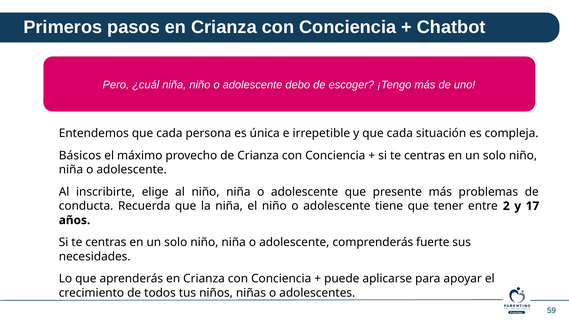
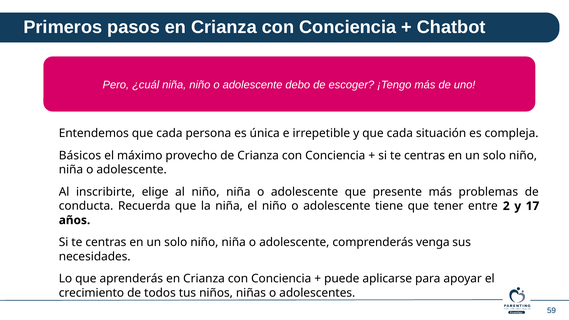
fuerte: fuerte -> venga (433, 242)
